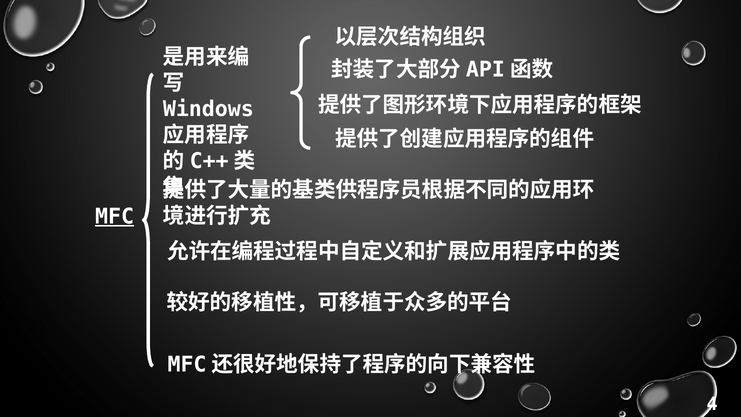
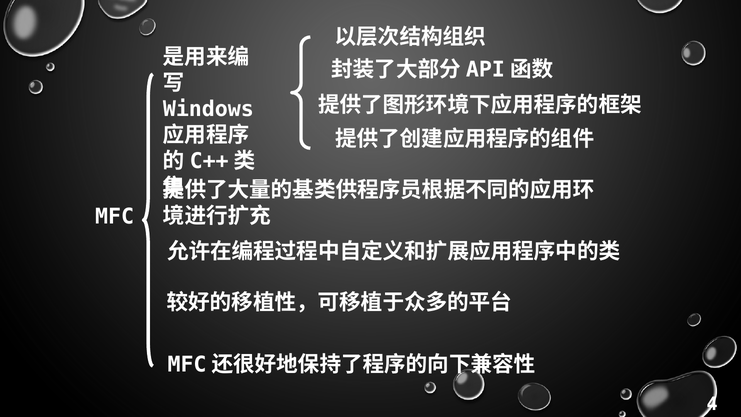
MFC underline: present -> none (115, 216)
